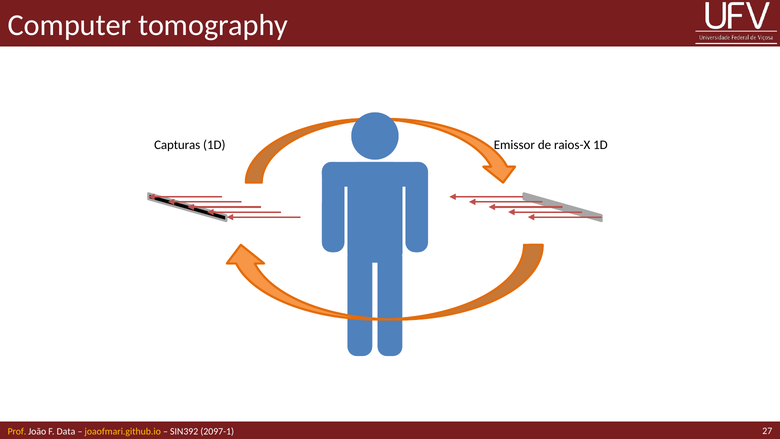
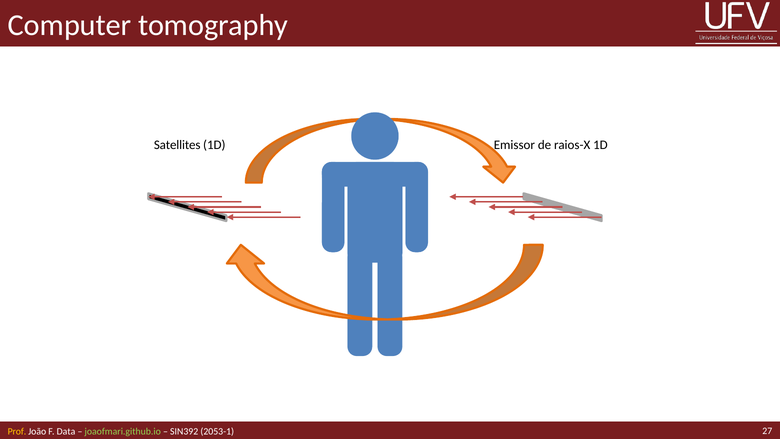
Capturas: Capturas -> Satellites (177, 145)
joaofmari.github.io colour: yellow -> light green (123, 431)
2097-1: 2097-1 -> 2053-1 (217, 431)
